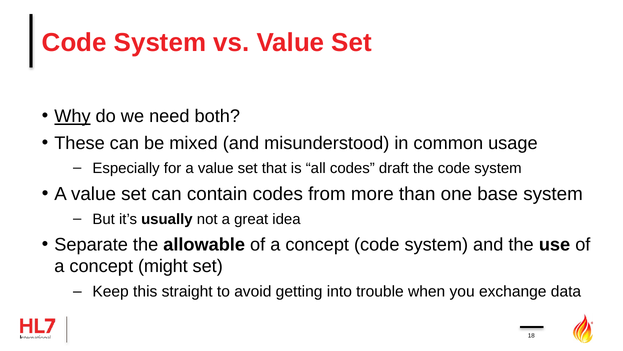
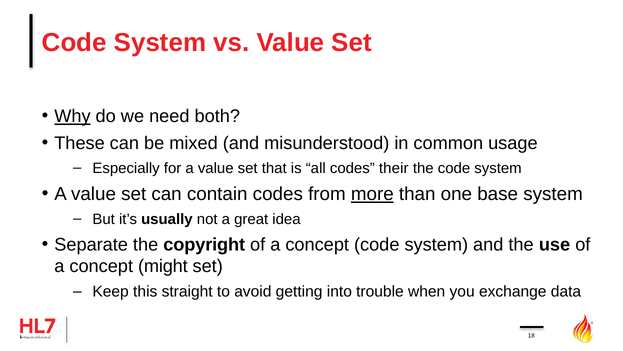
draft: draft -> their (394, 168)
more underline: none -> present (372, 194)
allowable: allowable -> copyright (204, 244)
